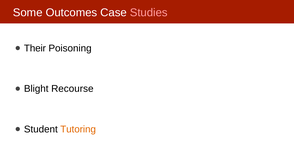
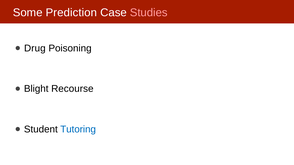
Outcomes: Outcomes -> Prediction (71, 13)
Their: Their -> Drug (35, 48)
Tutoring colour: orange -> blue (78, 129)
